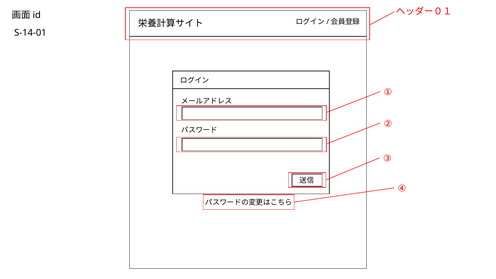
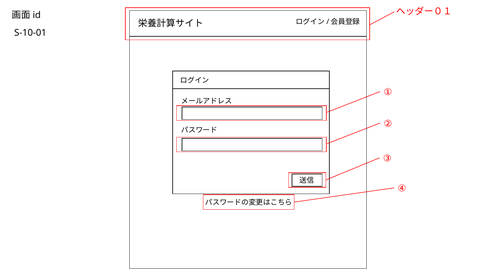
S-14-01: S-14-01 -> S-10-01 (30, 33)
